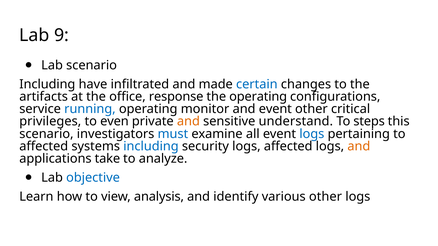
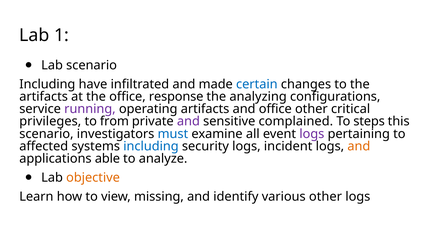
9: 9 -> 1 (62, 35)
the operating: operating -> analyzing (258, 97)
running colour: blue -> purple (90, 109)
operating monitor: monitor -> artifacts (205, 109)
and event: event -> office (275, 109)
even: even -> from (114, 122)
and colour: orange -> purple (188, 122)
understand: understand -> complained (296, 122)
logs colour: blue -> purple (312, 134)
logs affected: affected -> incident (288, 146)
take: take -> able (107, 159)
objective colour: blue -> orange (93, 178)
analysis: analysis -> missing (159, 197)
